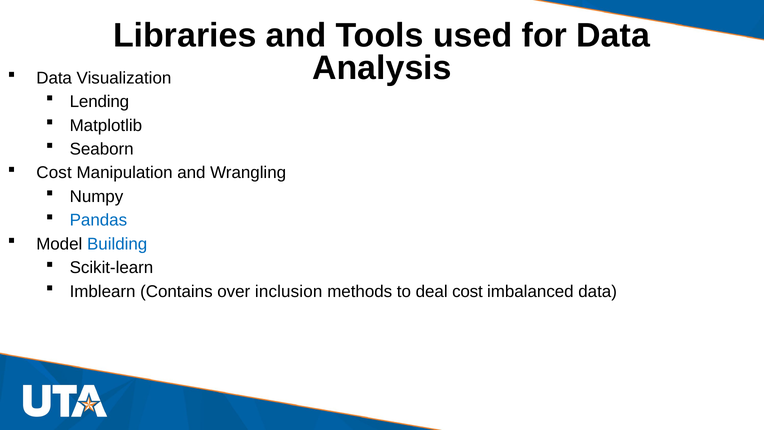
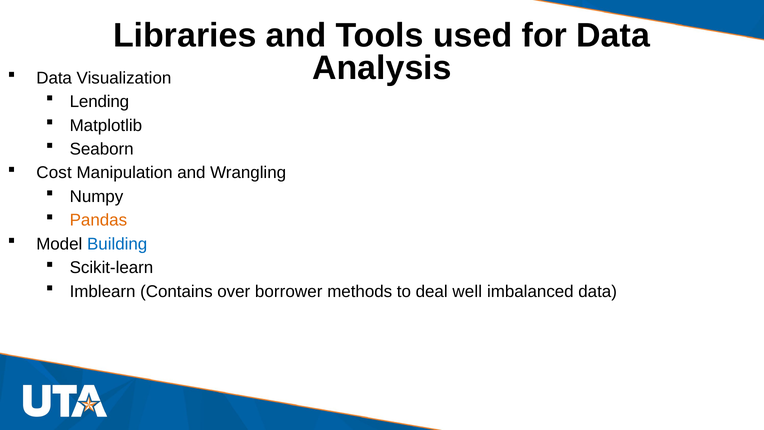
Pandas colour: blue -> orange (98, 220)
inclusion: inclusion -> borrower (289, 291)
deal cost: cost -> well (467, 291)
